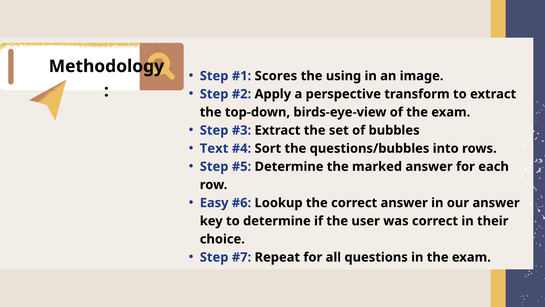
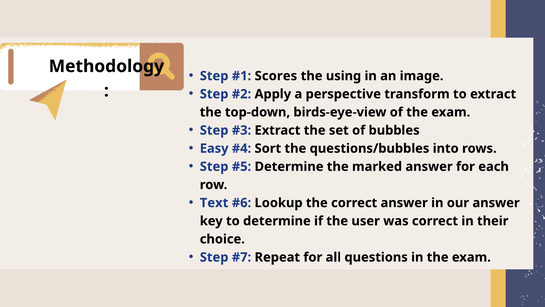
Text: Text -> Easy (214, 148)
Easy: Easy -> Text (214, 203)
